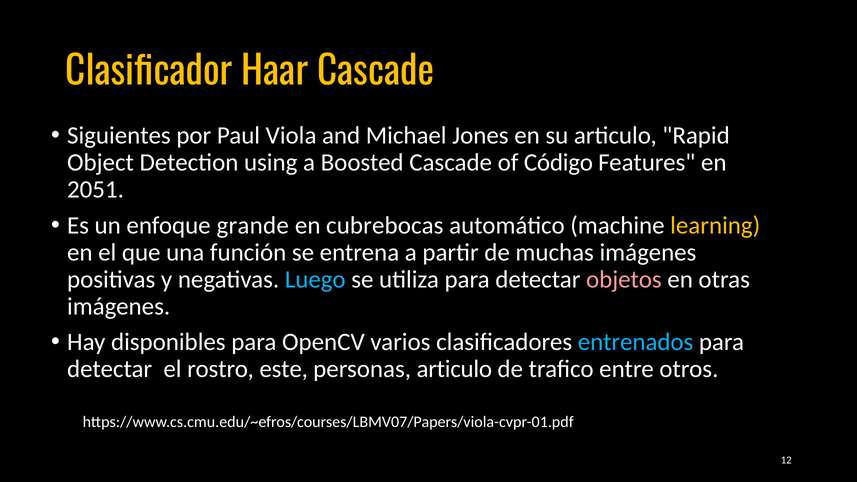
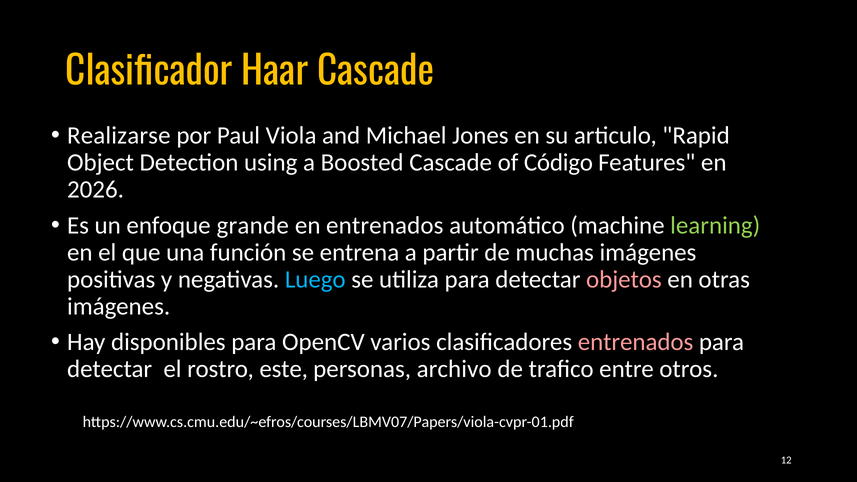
Siguientes: Siguientes -> Realizarse (119, 135)
2051: 2051 -> 2026 (96, 189)
en cubrebocas: cubrebocas -> entrenados (385, 225)
learning colour: yellow -> light green (715, 225)
entrenados colour: light blue -> pink (636, 342)
personas articulo: articulo -> archivo (454, 369)
